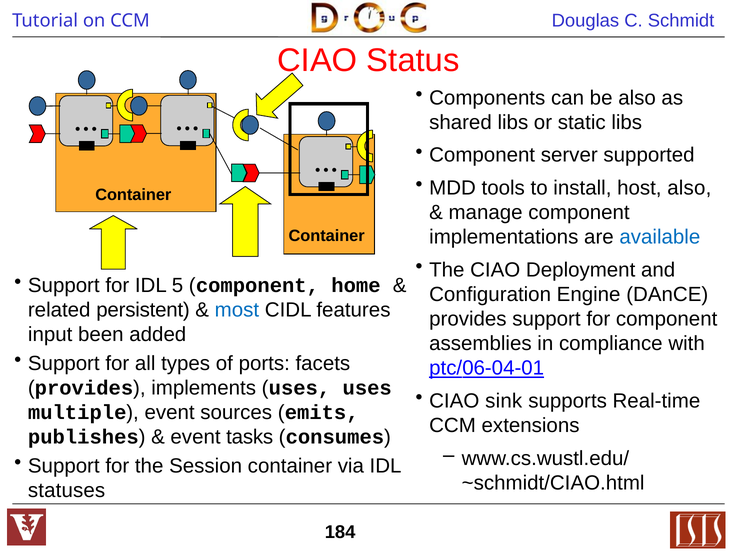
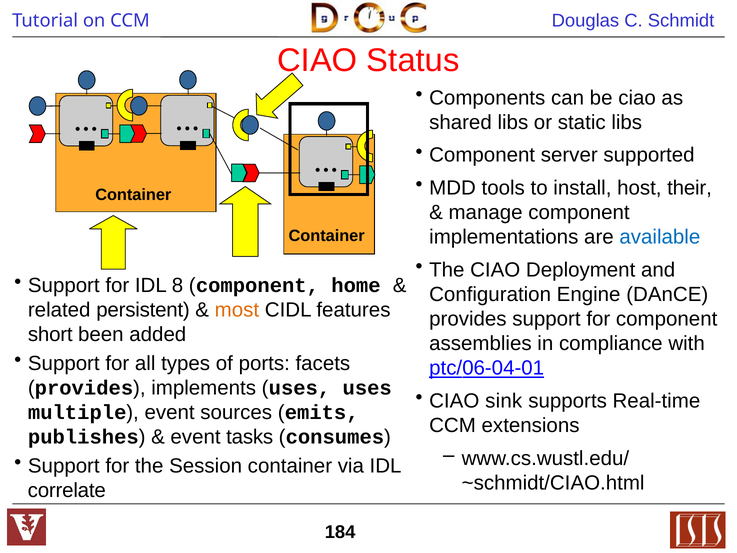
be also: also -> ciao (637, 98)
host also: also -> their (689, 188)
5: 5 -> 8 (177, 285)
most colour: blue -> orange (237, 310)
input: input -> short (50, 335)
statuses: statuses -> correlate (67, 490)
